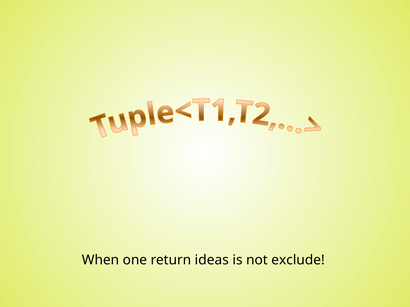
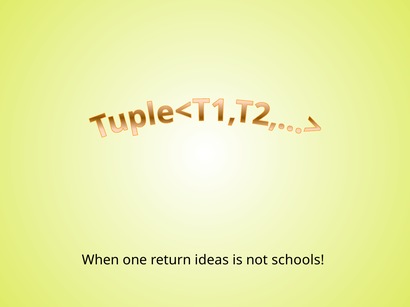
exclude: exclude -> schools (298, 261)
